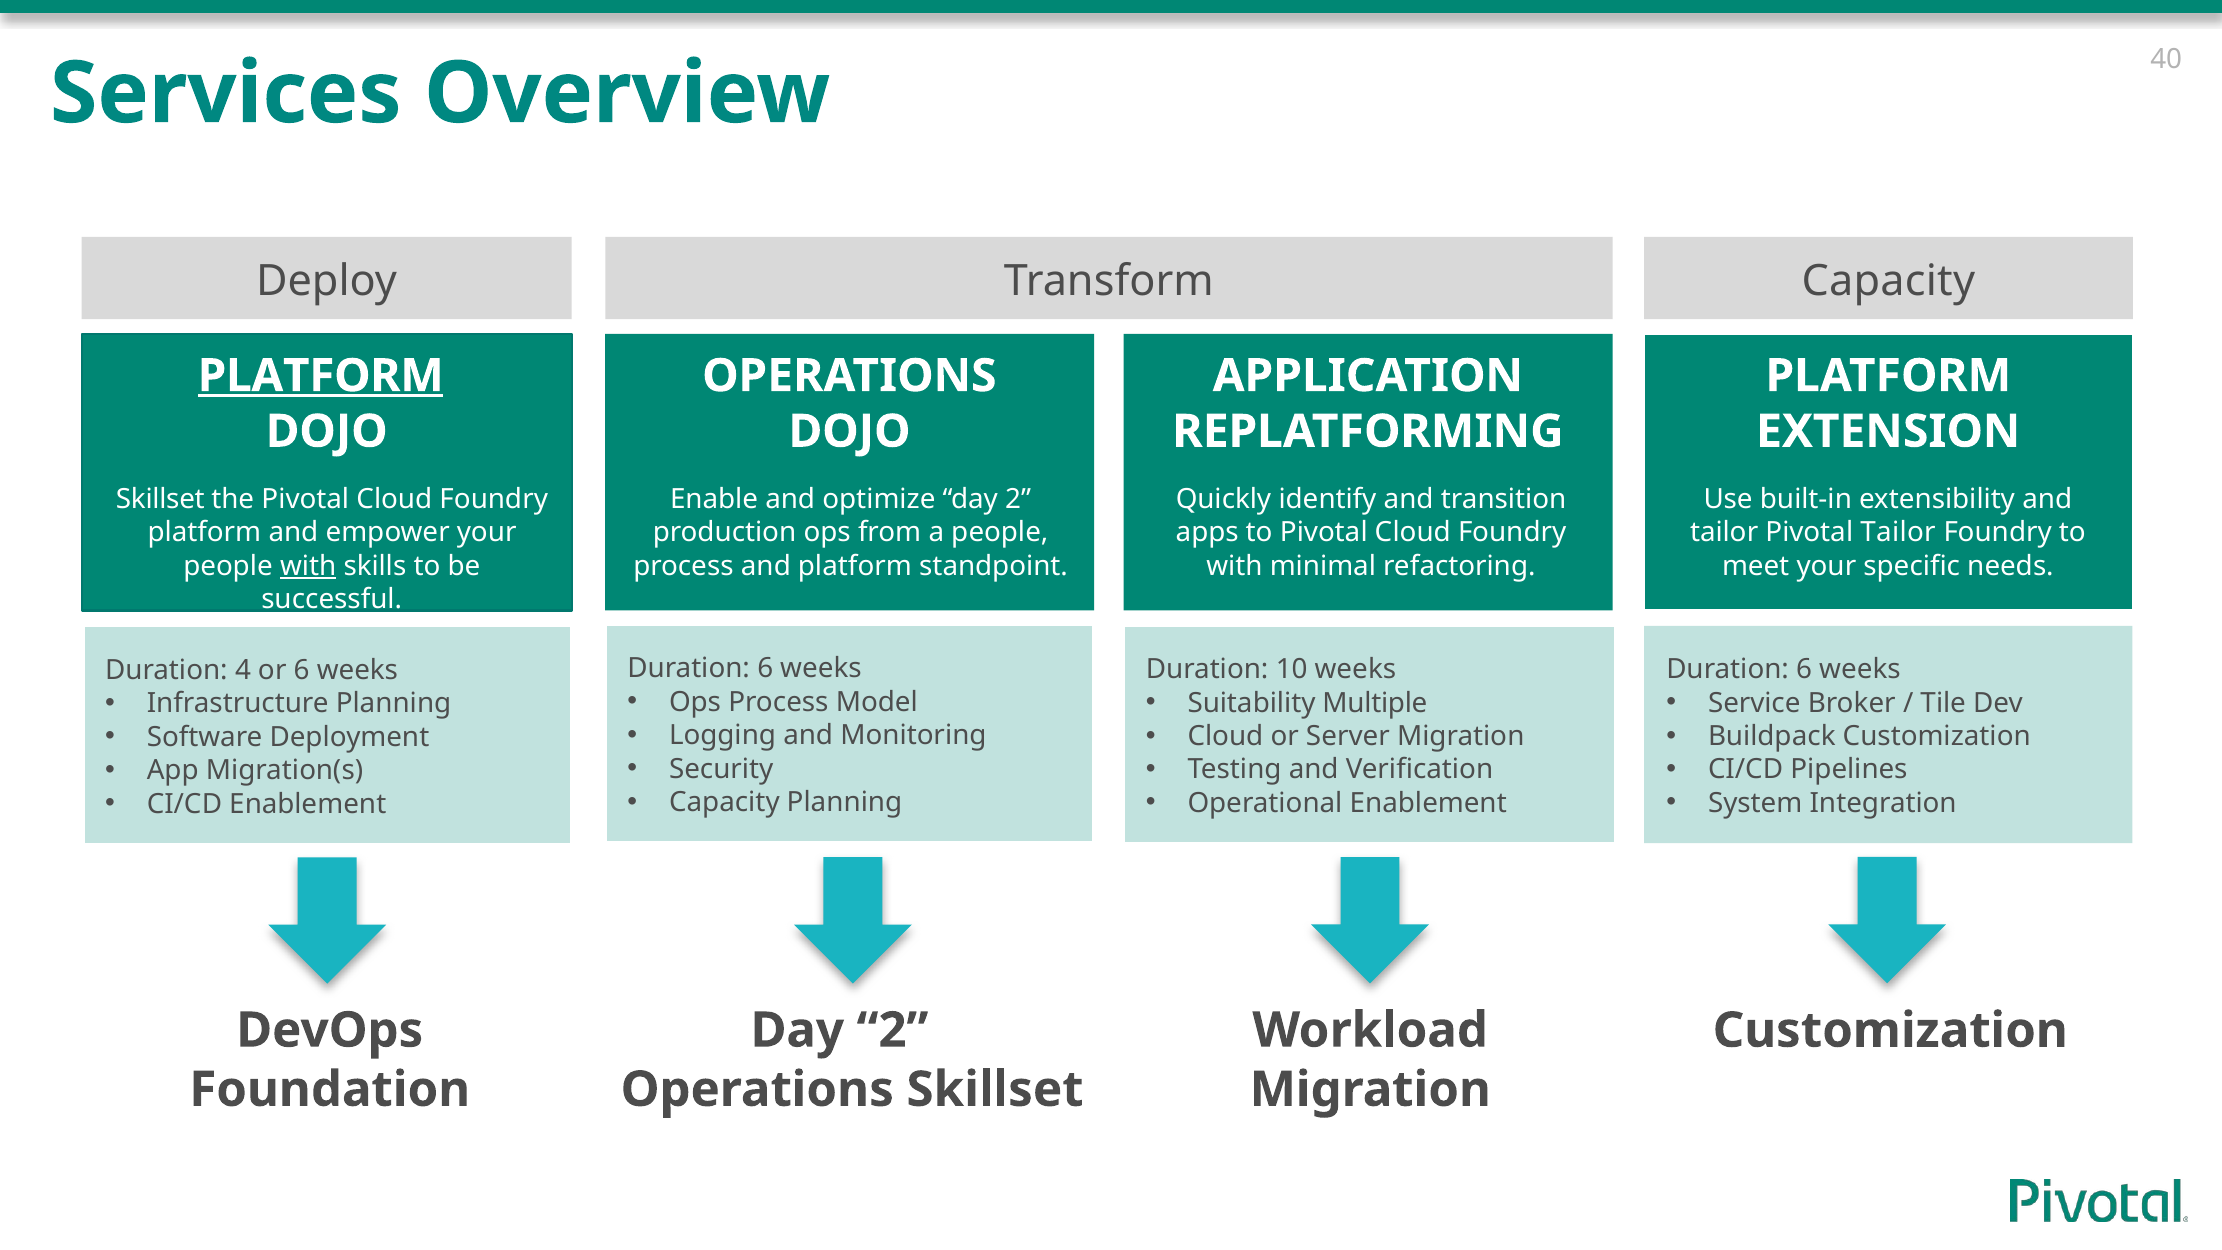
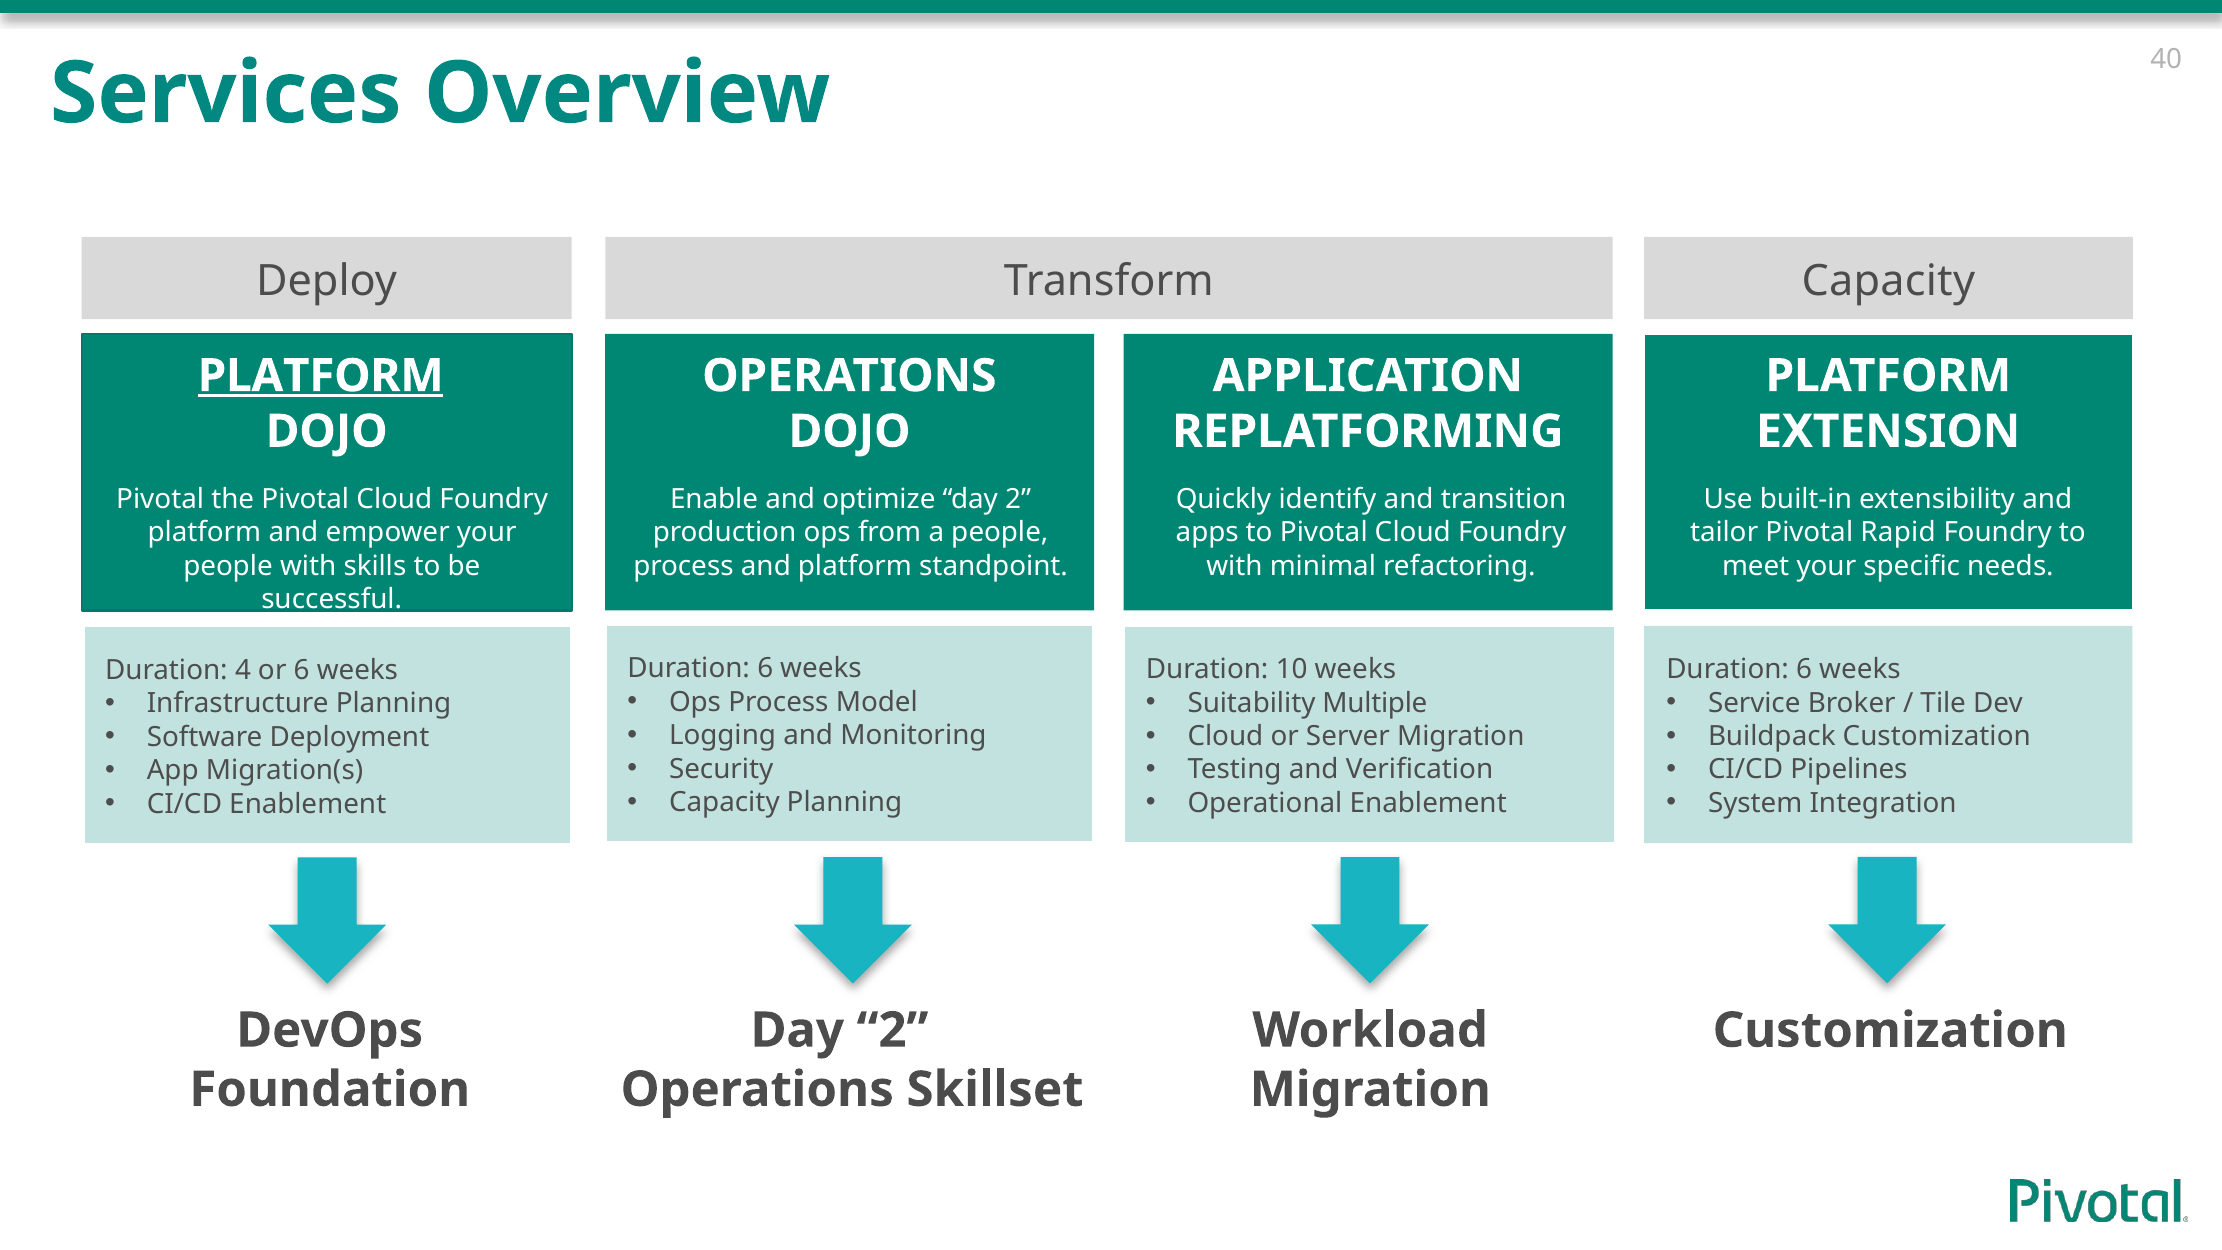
Skillset: Skillset -> Pivotal (160, 499)
Pivotal Tailor: Tailor -> Rapid (1898, 533)
with underline: present -> none (308, 566)
